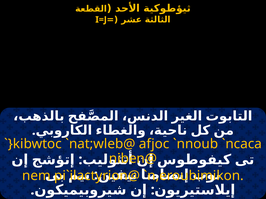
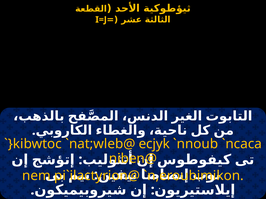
afjoc: afjoc -> ecjyk (154, 144)
